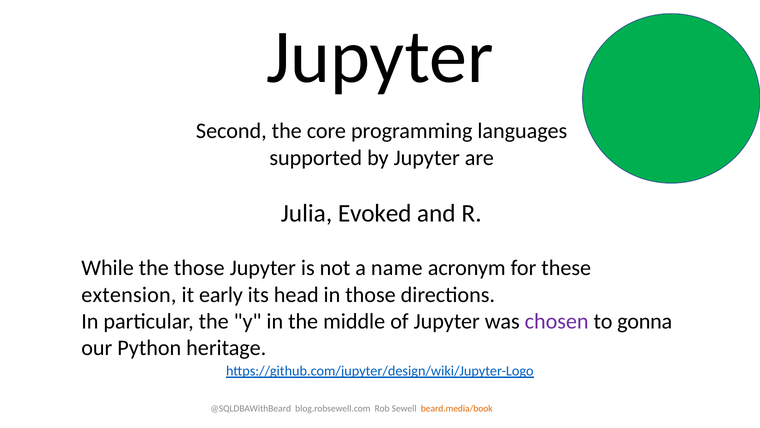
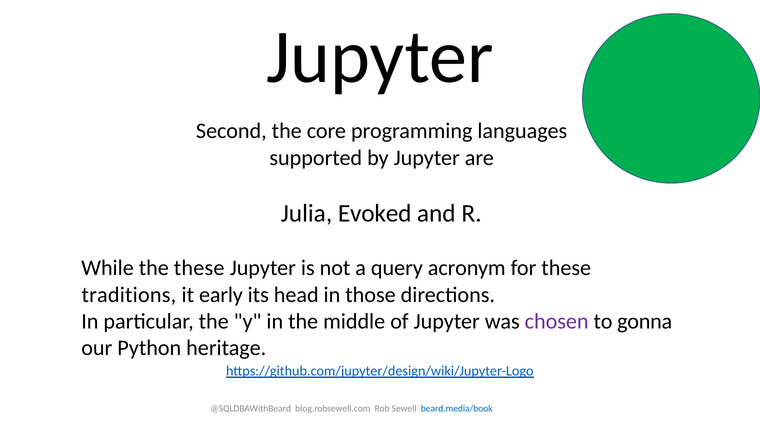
the those: those -> these (199, 268)
name: name -> query (397, 268)
extension: extension -> traditions (129, 294)
beard.media/book colour: orange -> blue (457, 408)
